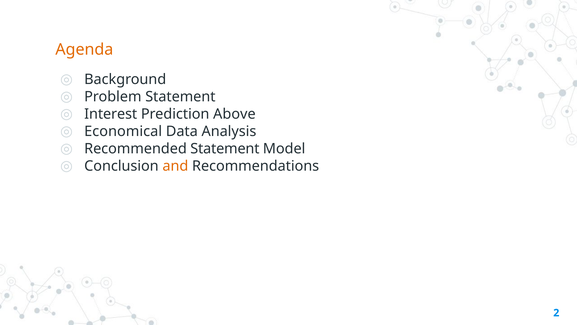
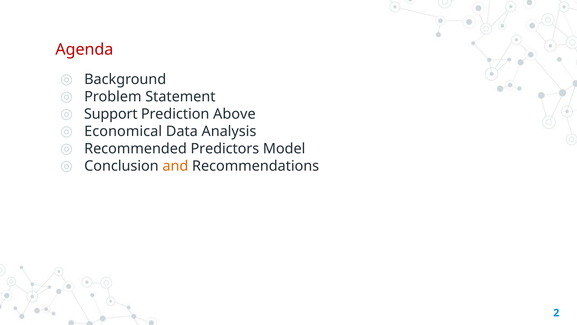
Agenda colour: orange -> red (84, 50)
Interest: Interest -> Support (111, 114)
Recommended Statement: Statement -> Predictors (225, 148)
